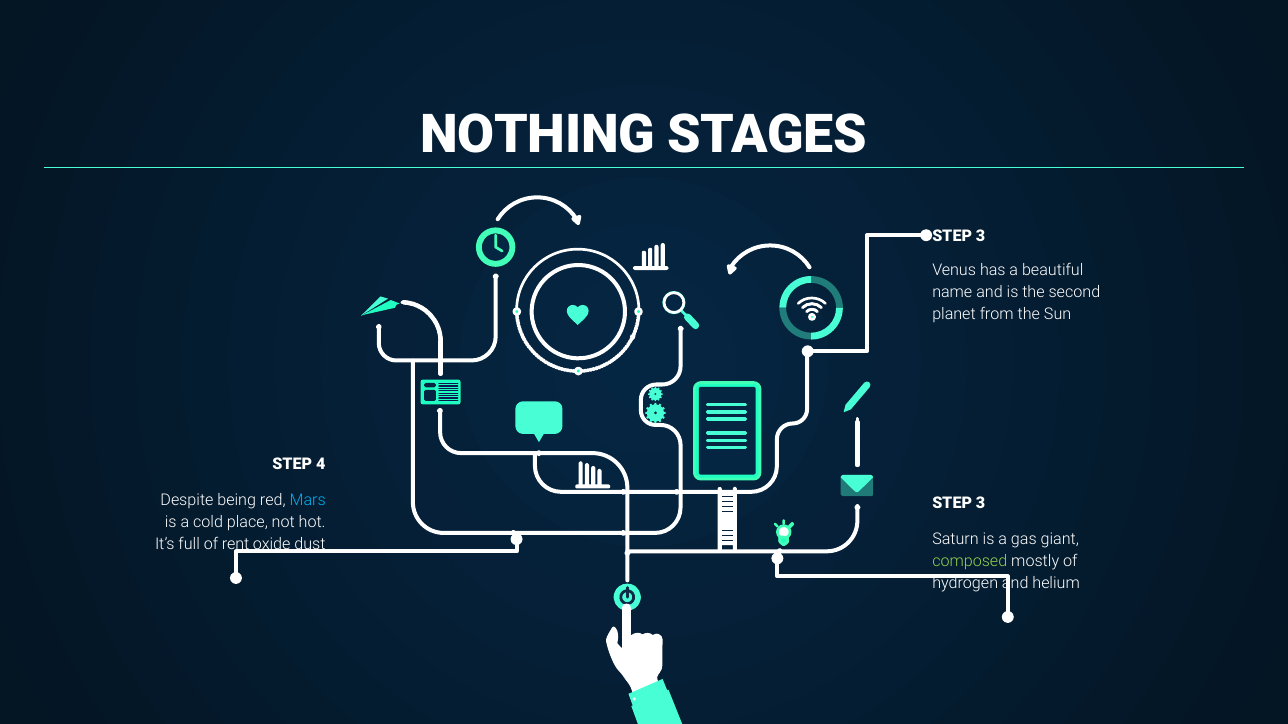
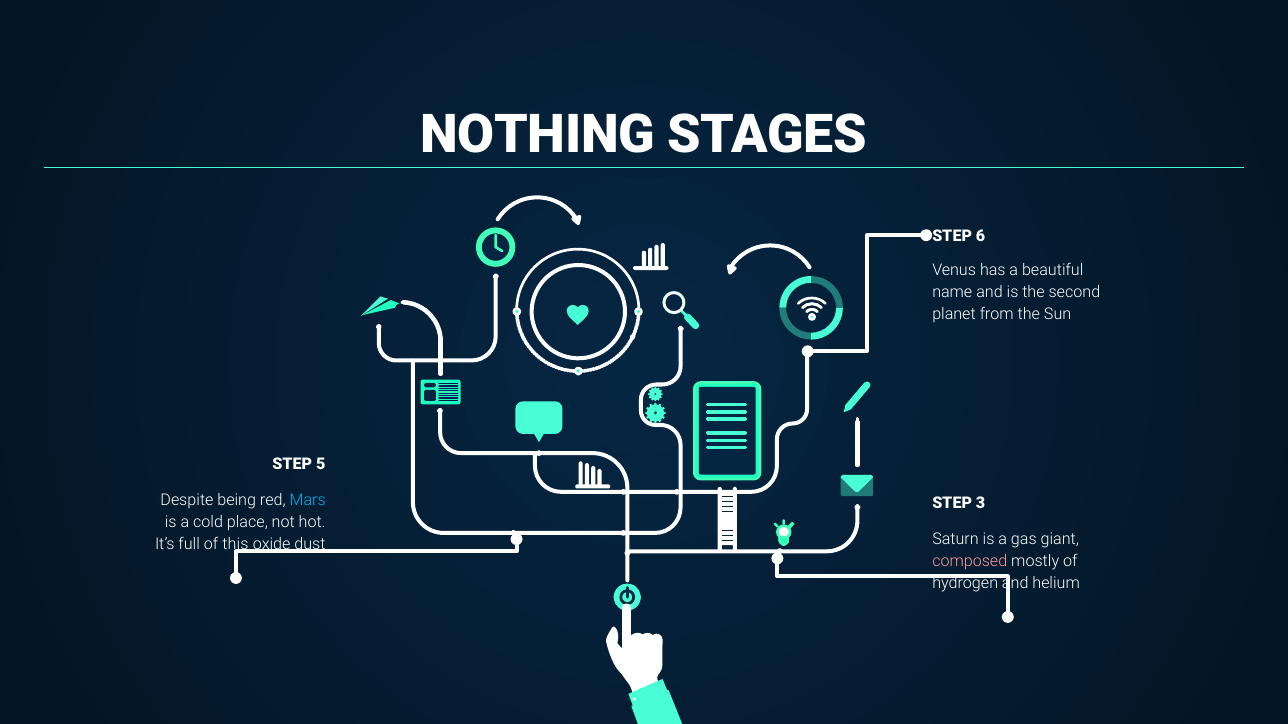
3: 3 -> 6 (981, 236)
4: 4 -> 5 (321, 465)
rent: rent -> this (235, 545)
composed colour: light green -> pink (970, 561)
